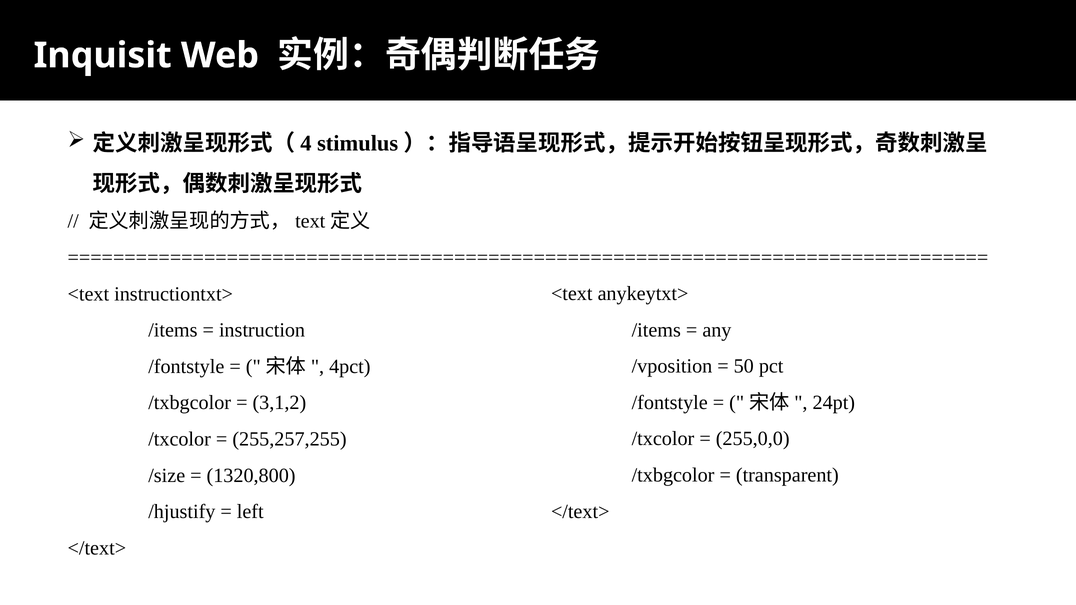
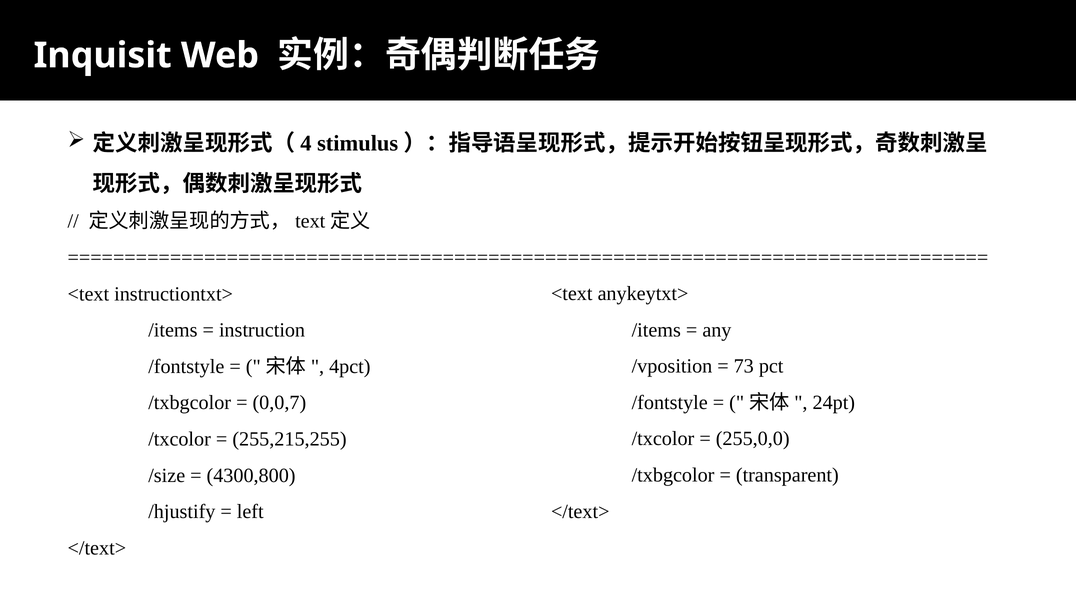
50: 50 -> 73 (744, 366)
3,1,2: 3,1,2 -> 0,0,7 (279, 403)
255,257,255: 255,257,255 -> 255,215,255 (289, 439)
1320,800: 1320,800 -> 4300,800 (251, 476)
